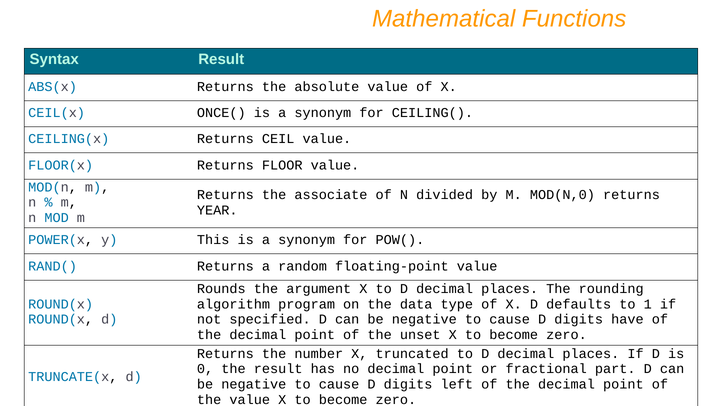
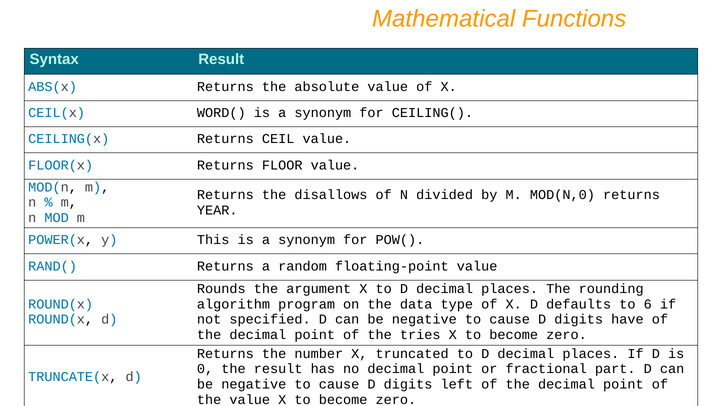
ONCE(: ONCE( -> WORD( (221, 113)
associate: associate -> disallows (331, 195)
1: 1 -> 6 (648, 304)
unset: unset -> tries (420, 335)
